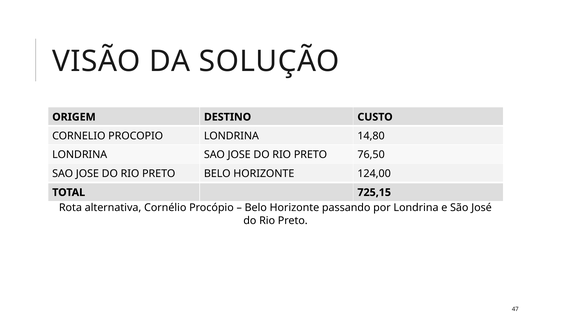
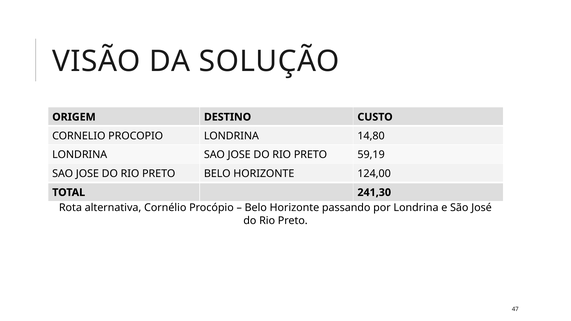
76,50: 76,50 -> 59,19 (371, 155)
725,15: 725,15 -> 241,30 (374, 193)
